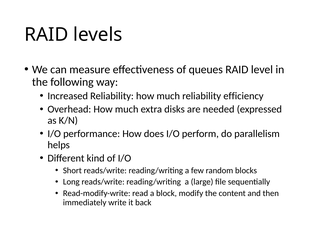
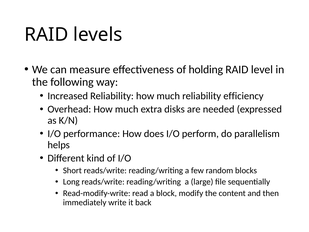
queues: queues -> holding (206, 69)
